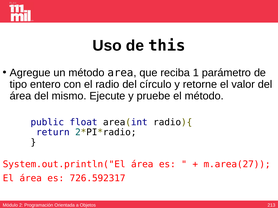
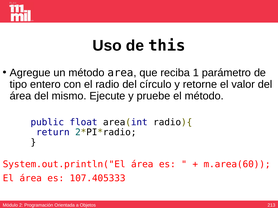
m.area(27: m.area(27 -> m.area(60 (237, 165)
726.592317: 726.592317 -> 107.405333 (98, 179)
